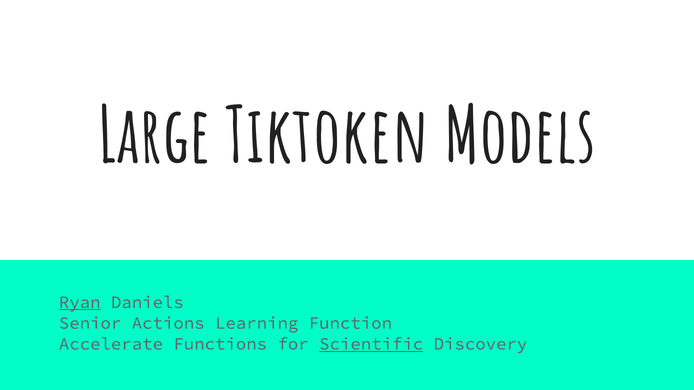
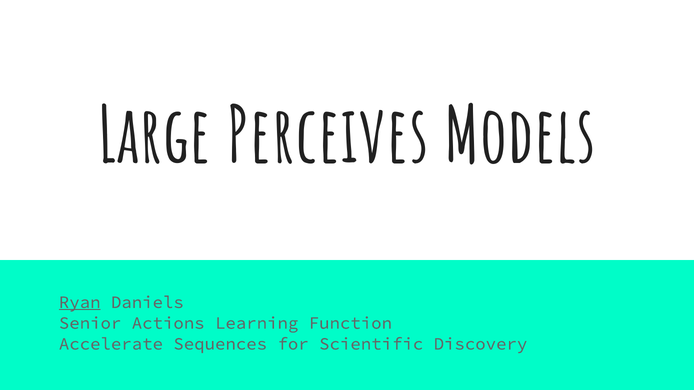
Tiktoken: Tiktoken -> Perceives (328, 137)
Functions: Functions -> Sequences (220, 344)
Scientific underline: present -> none (371, 344)
